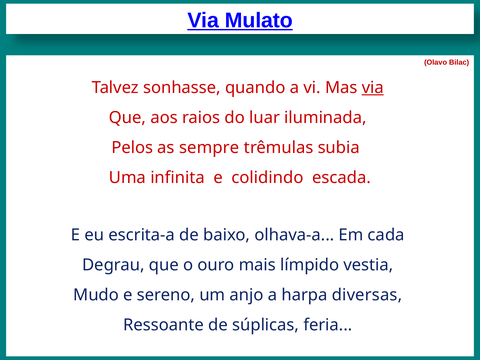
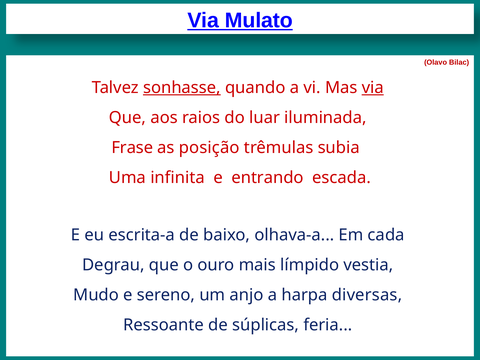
sonhasse underline: none -> present (182, 88)
Pelos: Pelos -> Frase (132, 148)
sempre: sempre -> posição (209, 148)
colidindo: colidindo -> entrando (268, 178)
